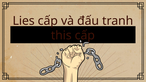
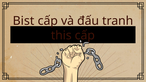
Lies: Lies -> Bist (24, 21)
